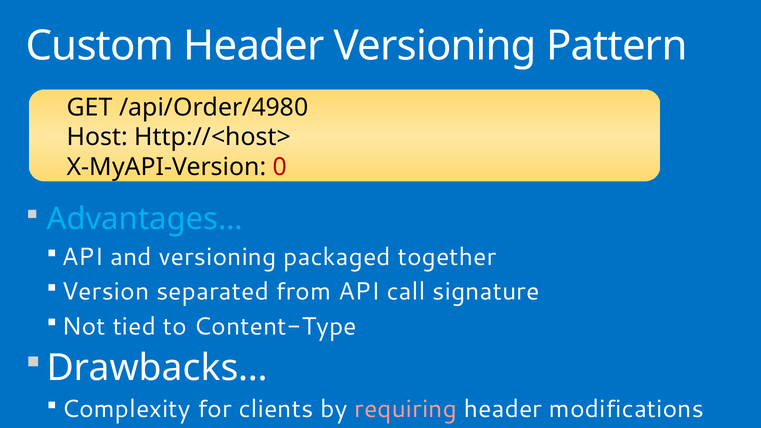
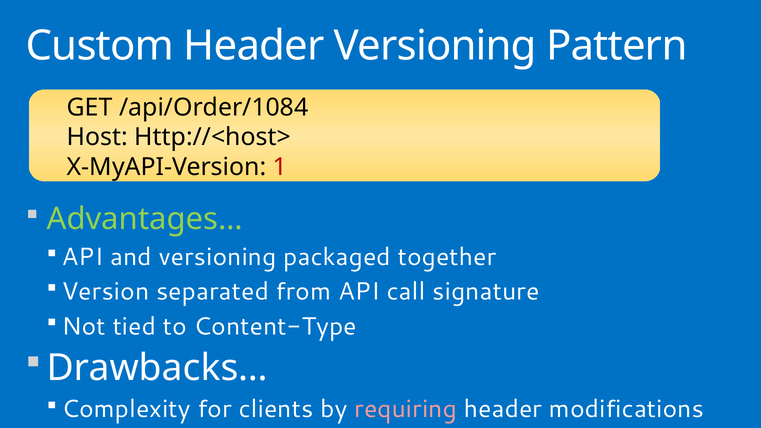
/api/Order/4980: /api/Order/4980 -> /api/Order/1084 (214, 107)
0: 0 -> 1 (280, 167)
Advantages… colour: light blue -> light green (145, 219)
